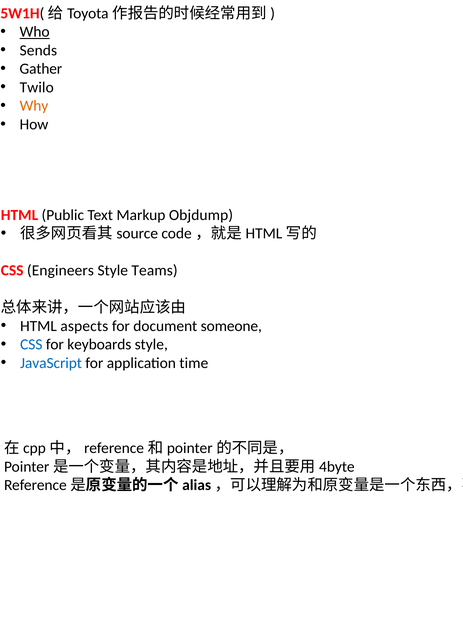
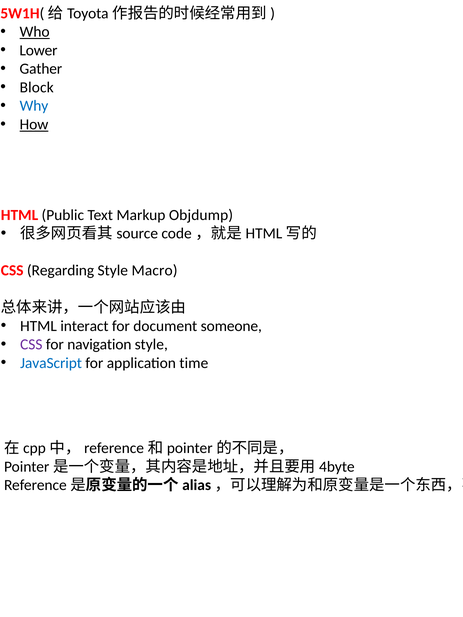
Sends: Sends -> Lower (38, 50)
Twilo: Twilo -> Block (37, 87)
Why colour: orange -> blue (34, 106)
How underline: none -> present (34, 124)
Engineers: Engineers -> Regarding (61, 271)
Teams: Teams -> Macro (155, 271)
aspects: aspects -> interact (84, 326)
CSS colour: blue -> purple (31, 345)
keyboards: keyboards -> navigation (99, 345)
